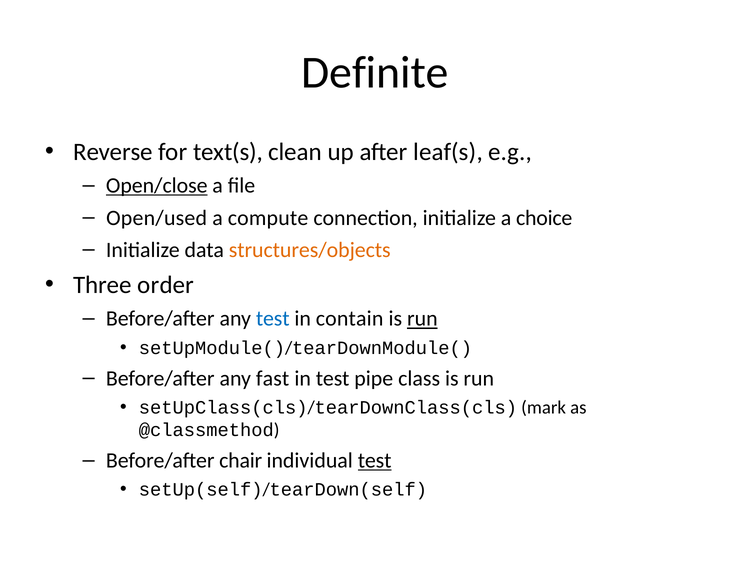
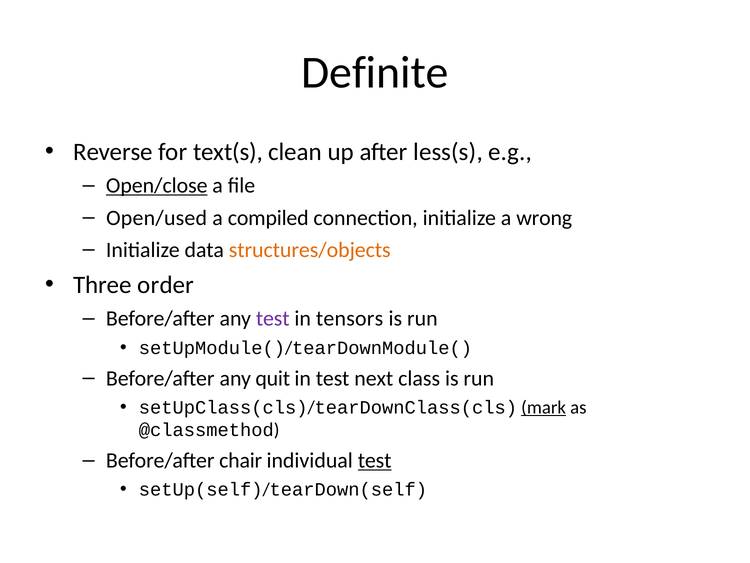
leaf(s: leaf(s -> less(s (448, 152)
compute: compute -> compiled (268, 218)
choice: choice -> wrong (544, 218)
test colour: blue -> purple (273, 318)
contain: contain -> tensors (350, 318)
run underline: present -> none (422, 318)
fast: fast -> quit (273, 378)
pipe: pipe -> next (374, 378)
mark underline: none -> present (544, 407)
